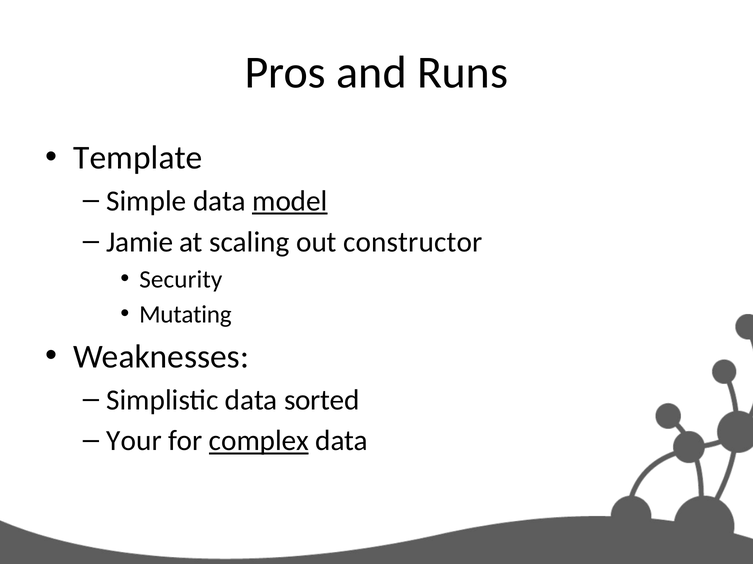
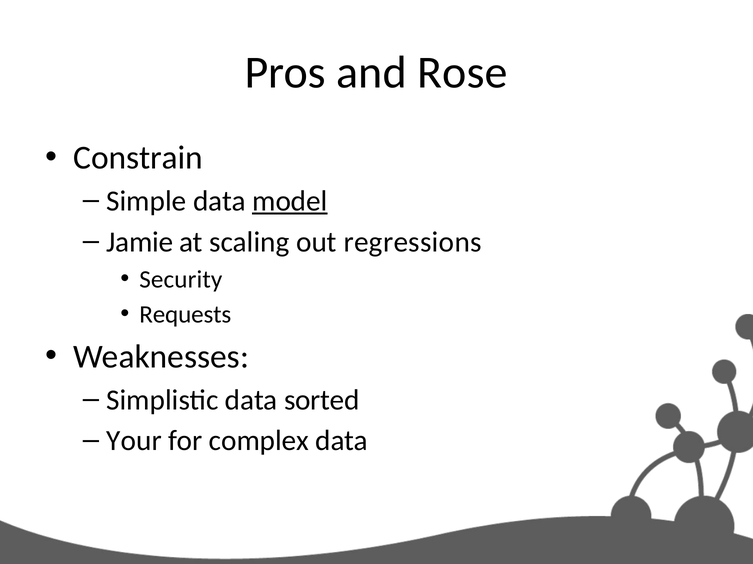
Runs: Runs -> Rose (462, 73)
Template: Template -> Constrain (138, 158)
constructor: constructor -> regressions (413, 242)
Mutating: Mutating -> Requests (185, 315)
complex underline: present -> none (259, 441)
